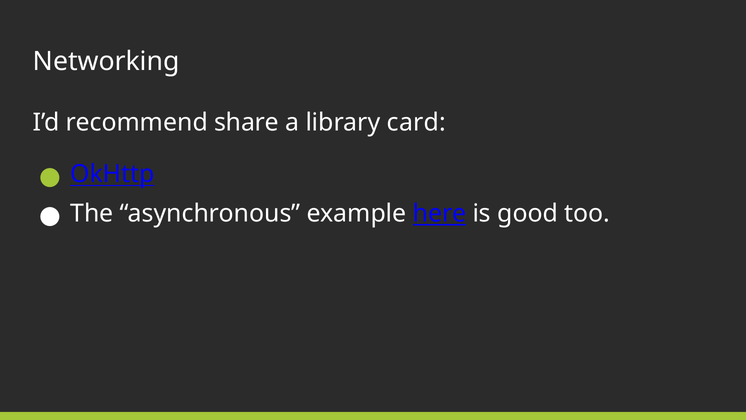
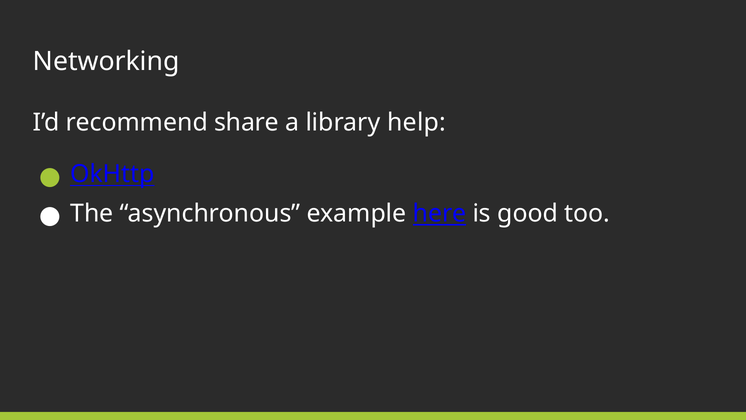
card: card -> help (417, 123)
